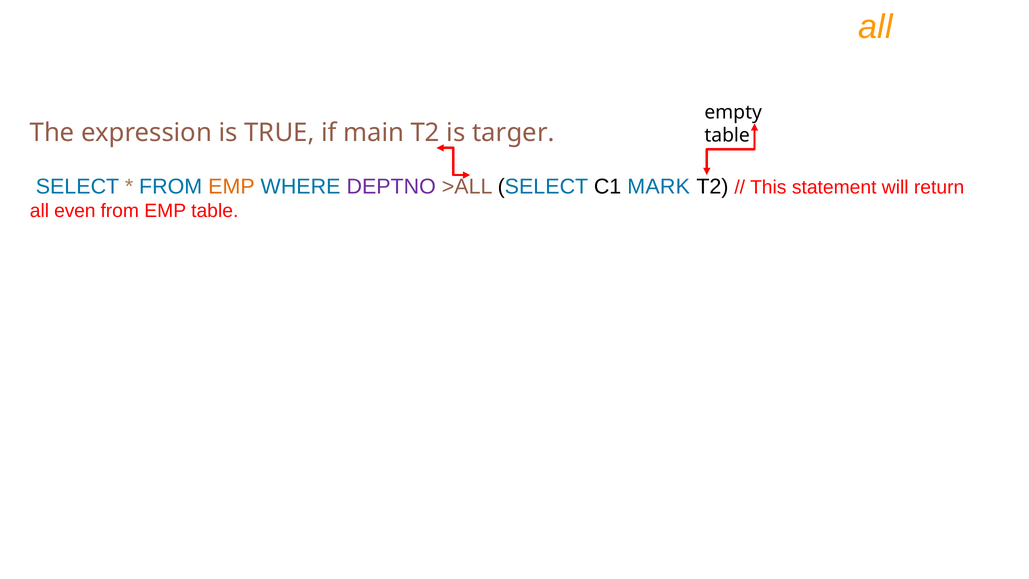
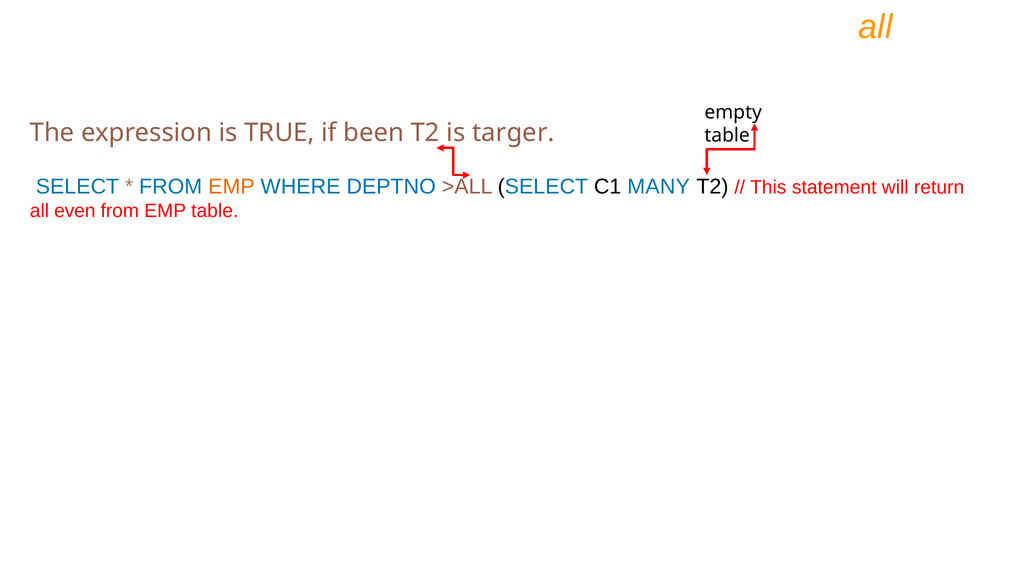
main: main -> been (374, 132)
DEPTNO colour: purple -> blue (391, 187)
MARK: MARK -> MANY (659, 187)
